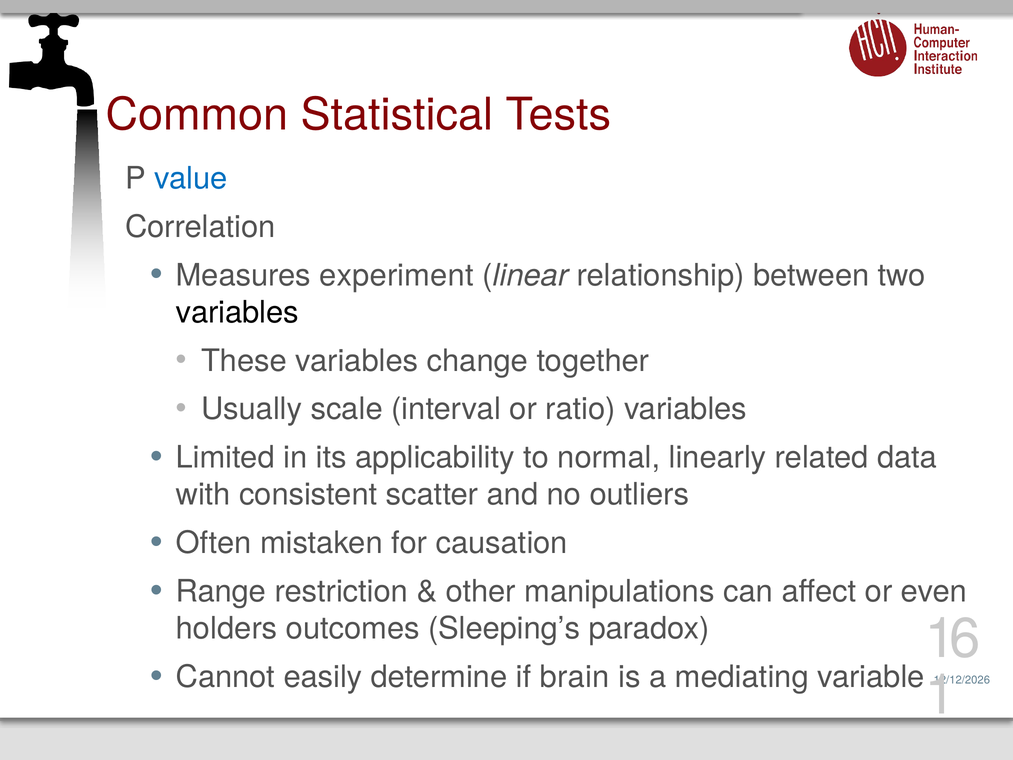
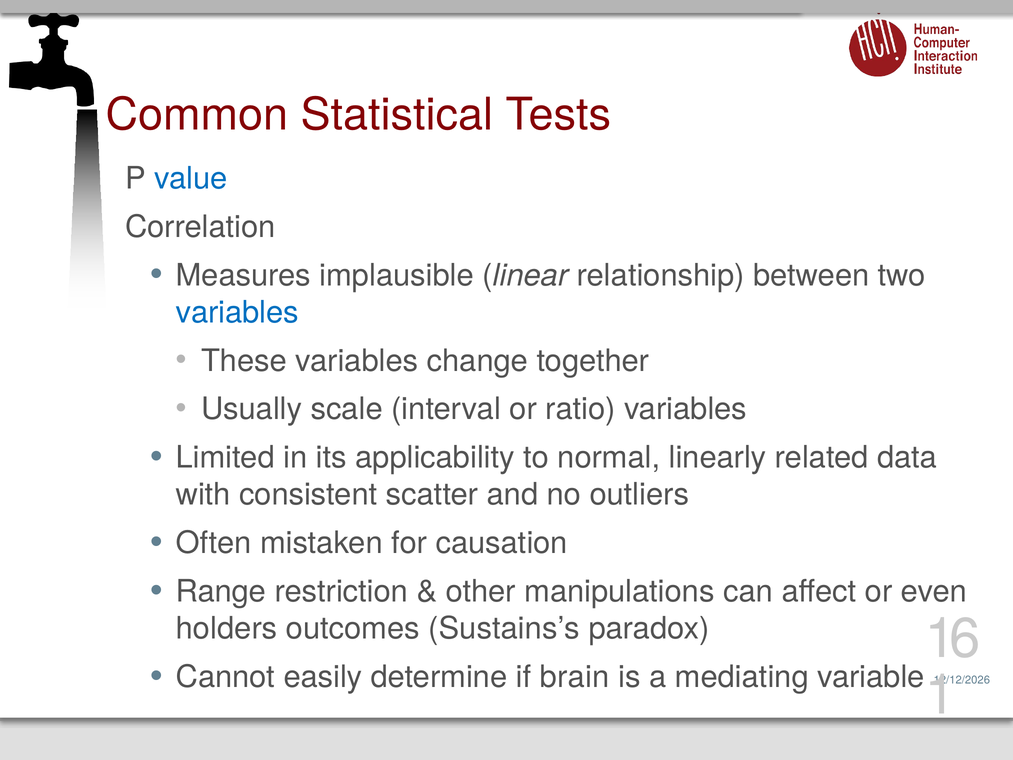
experiment: experiment -> implausible (397, 275)
variables colour: black -> blue (237, 312)
Sleeping’s: Sleeping’s -> Sustains’s (504, 628)
